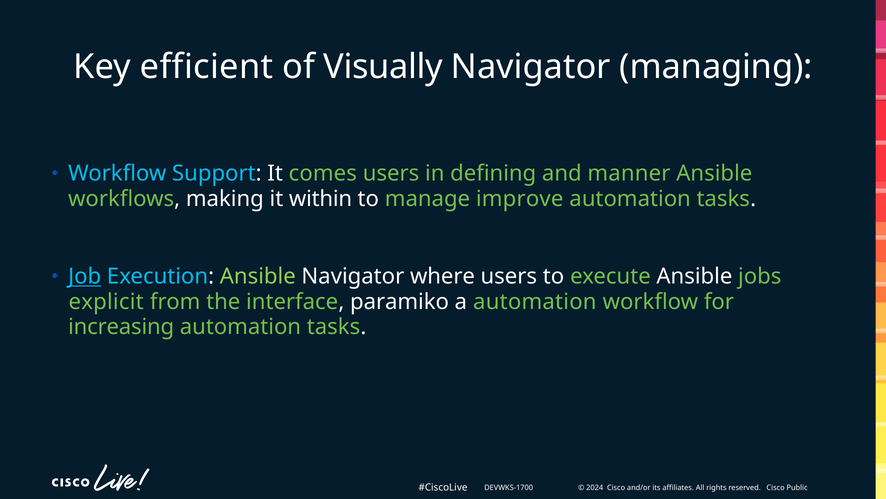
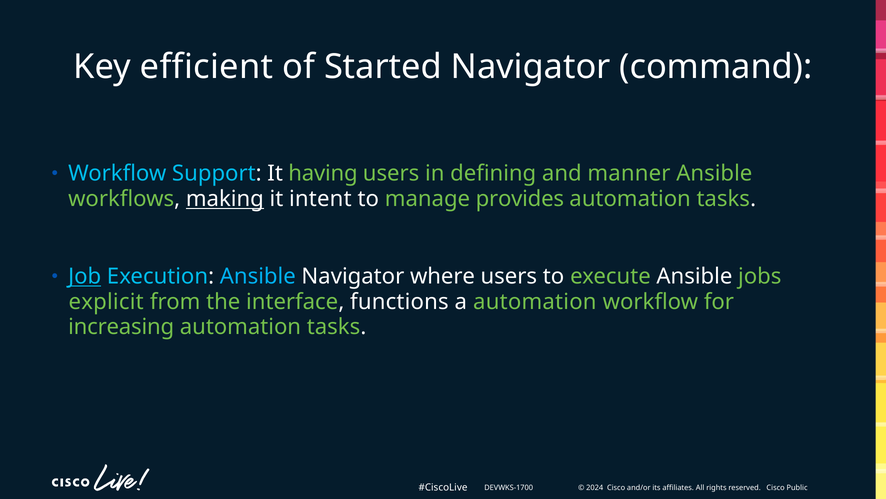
Visually: Visually -> Started (383, 67)
managing: managing -> command (716, 67)
comes: comes -> having (323, 173)
making underline: none -> present (225, 199)
within: within -> intent (320, 199)
improve: improve -> provides (520, 199)
Ansible colour: light green -> light blue (258, 276)
paramiko: paramiko -> functions (399, 301)
